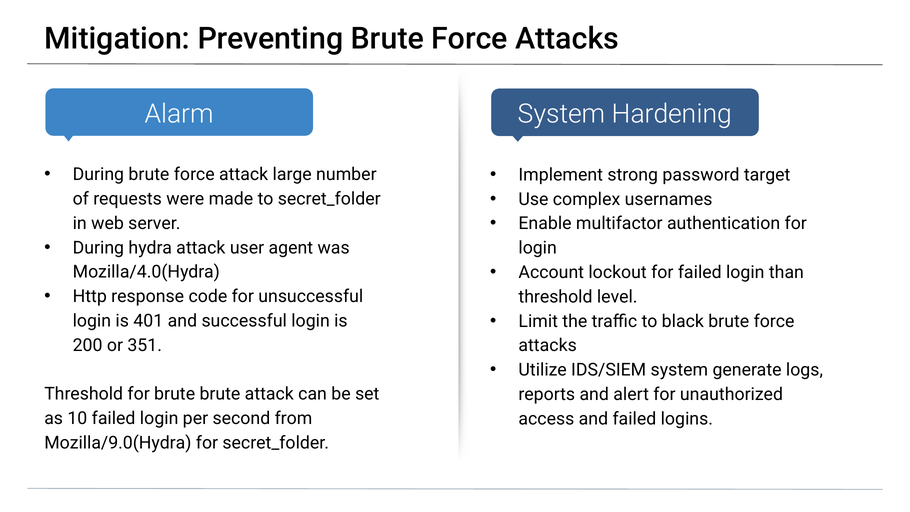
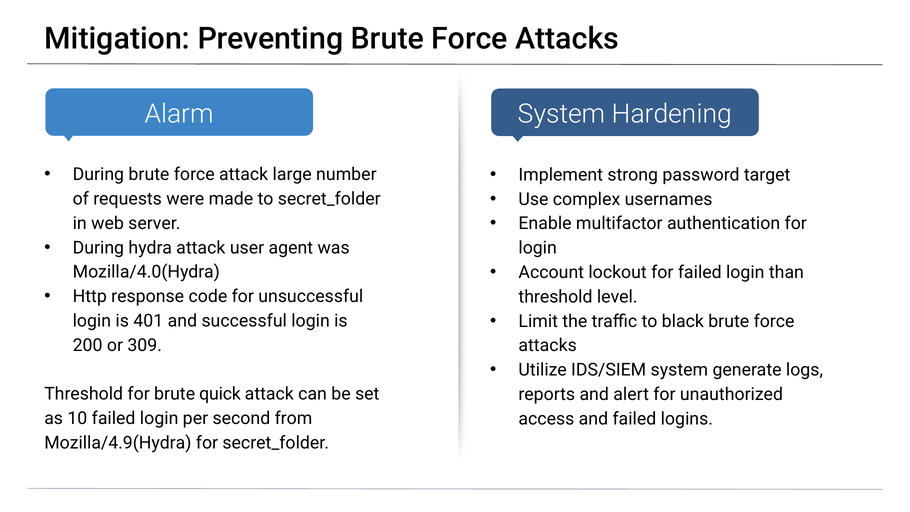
351: 351 -> 309 (145, 345)
brute brute: brute -> quick (220, 394)
Mozilla/9.0(Hydra: Mozilla/9.0(Hydra -> Mozilla/4.9(Hydra (118, 443)
